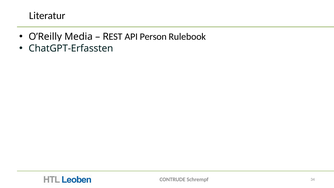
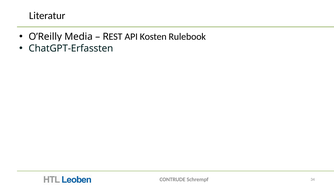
Person: Person -> Kosten (153, 37)
